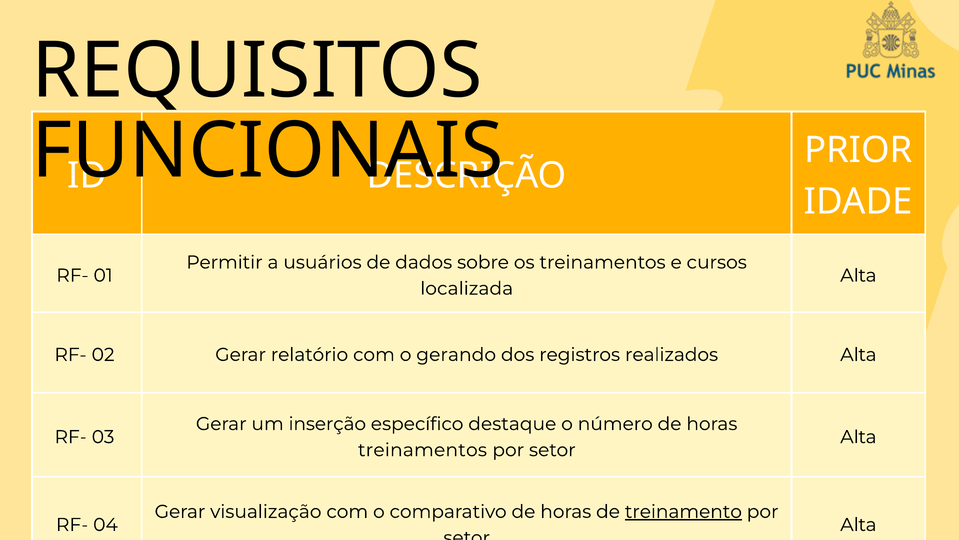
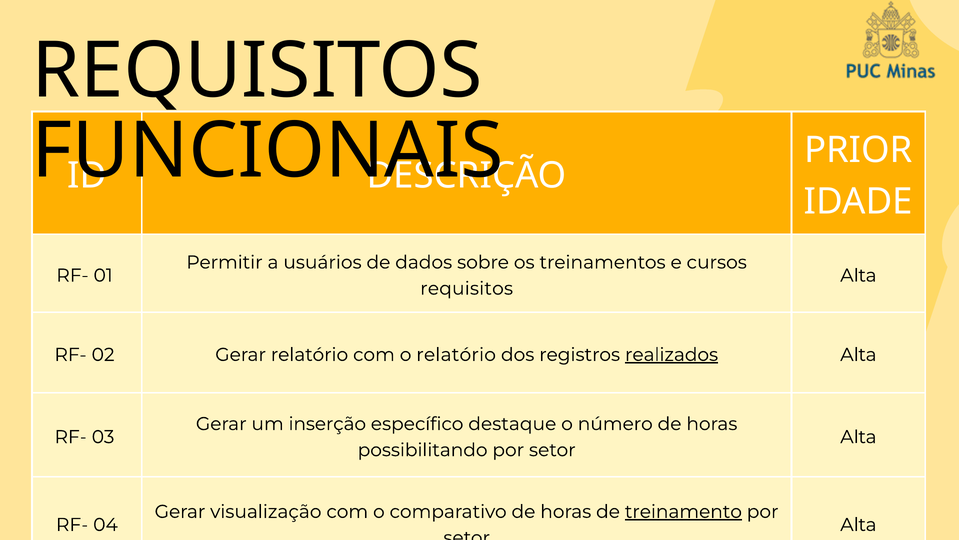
localizada: localizada -> requisitos (467, 288)
o gerando: gerando -> relatório (456, 354)
realizados underline: none -> present (672, 354)
treinamentos: treinamentos -> possibilitando (423, 450)
